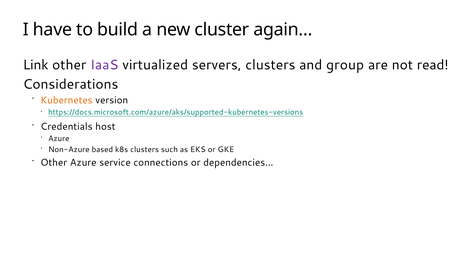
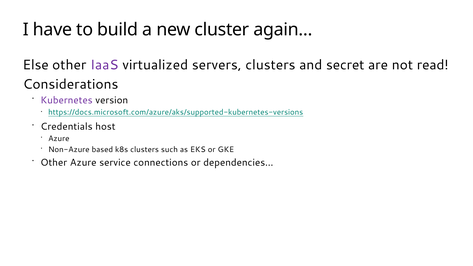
Link: Link -> Else (36, 65)
group: group -> secret (345, 65)
Kubernetes colour: orange -> purple (67, 100)
